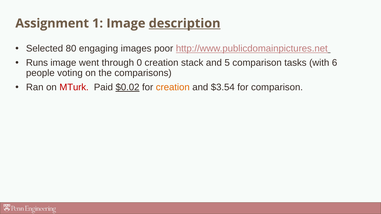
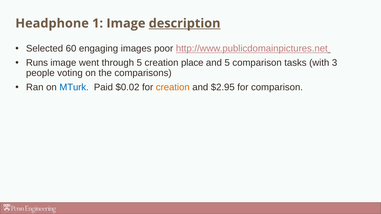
Assignment: Assignment -> Headphone (52, 23)
80: 80 -> 60 (71, 49)
through 0: 0 -> 5 (139, 63)
stack: stack -> place (192, 63)
6: 6 -> 3 (335, 63)
MTurk colour: red -> blue (74, 87)
$0.02 underline: present -> none (128, 87)
$3.54: $3.54 -> $2.95 (223, 87)
